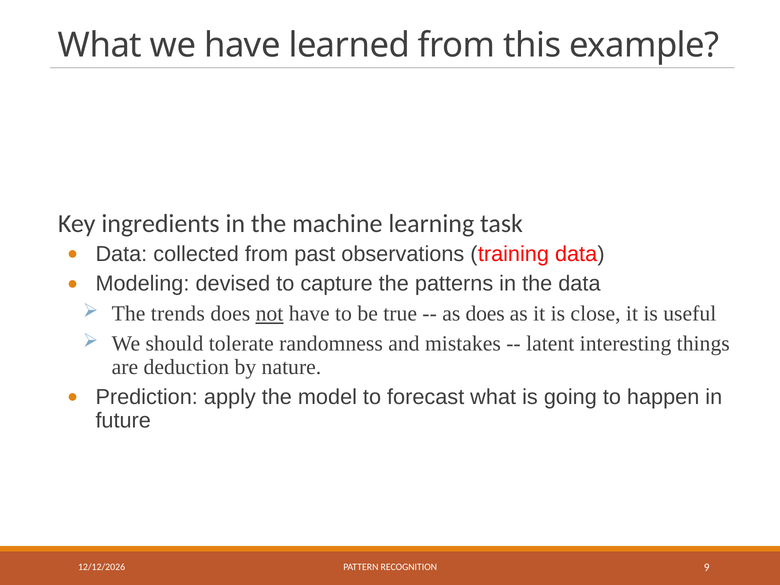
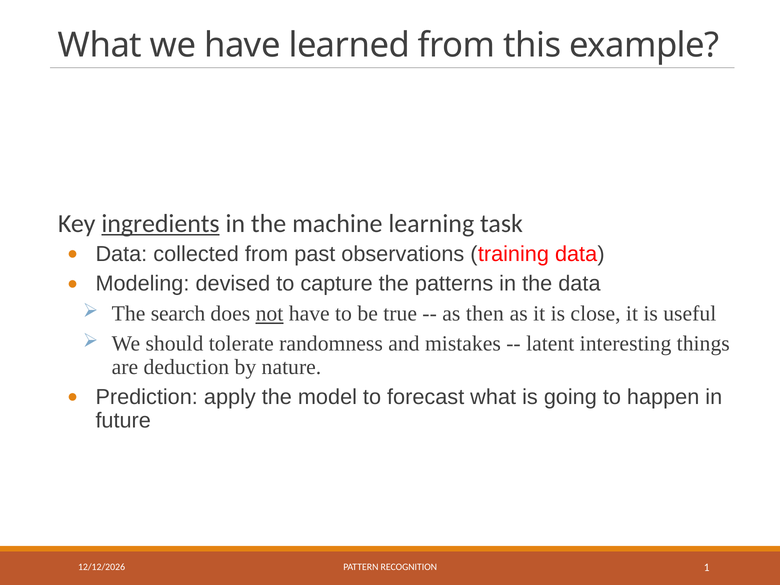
ingredients underline: none -> present (161, 224)
trends: trends -> search (178, 314)
as does: does -> then (485, 314)
9: 9 -> 1 (707, 567)
